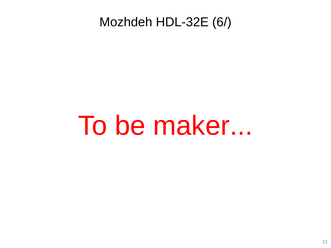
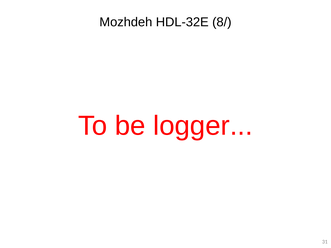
6/: 6/ -> 8/ (222, 22)
maker: maker -> logger (203, 126)
